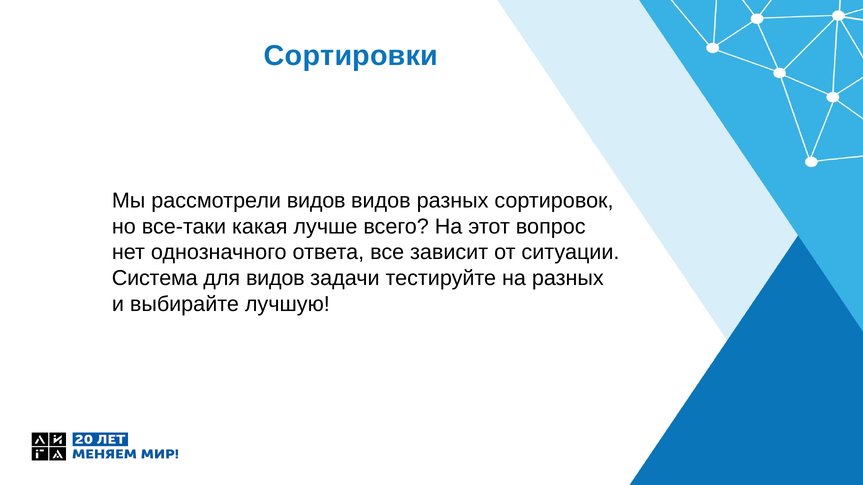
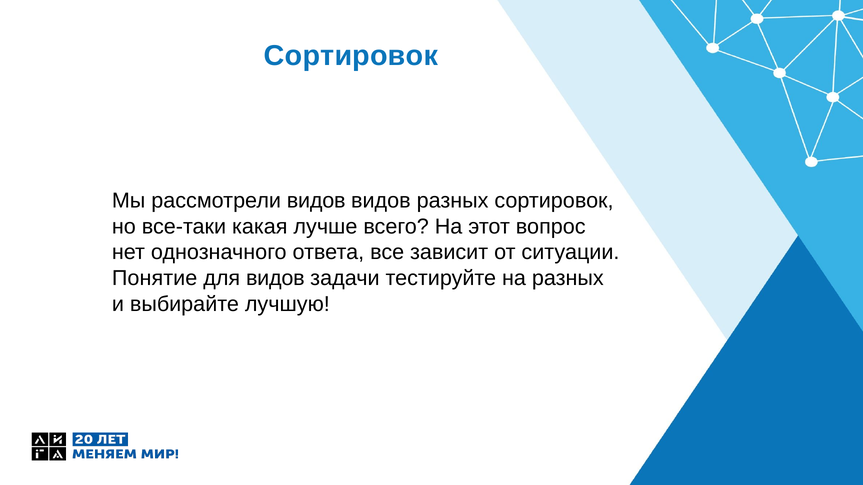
Сортировки: Сортировки -> Сортировок (351, 56)
Система: Система -> Понятие (155, 278)
